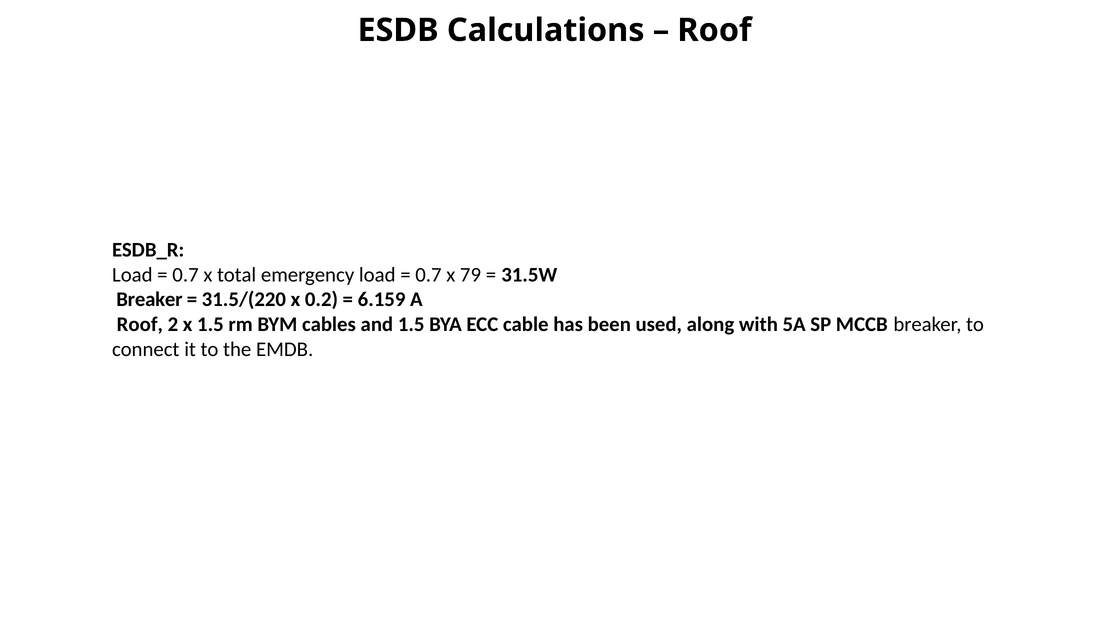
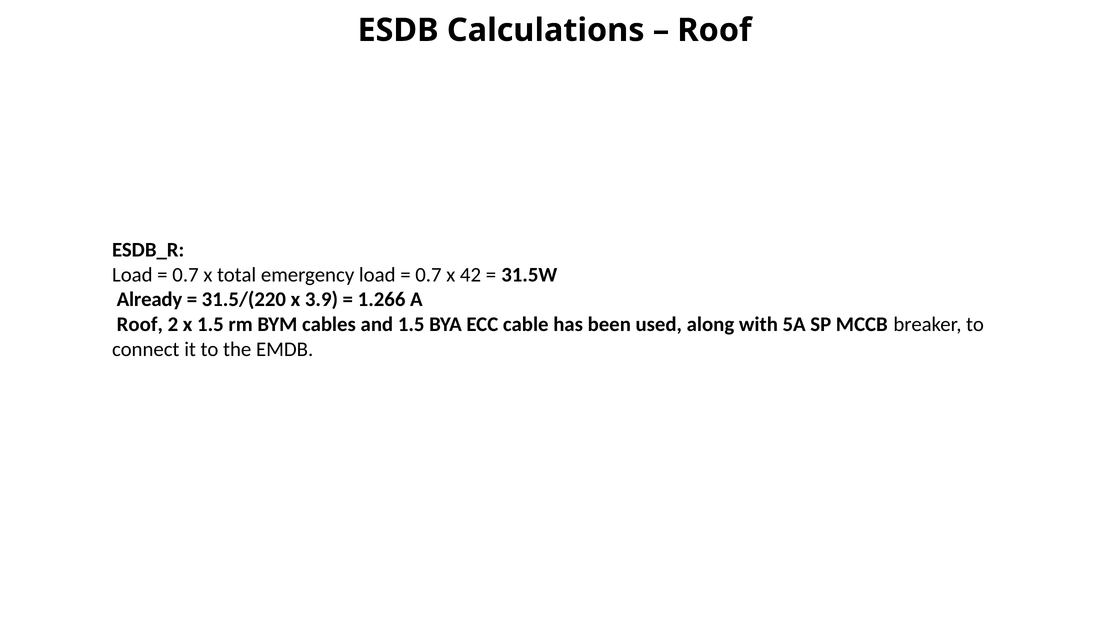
79: 79 -> 42 (471, 275)
Breaker: Breaker -> Already (149, 300)
0.2: 0.2 -> 3.9 (321, 300)
6.159: 6.159 -> 1.266 (382, 300)
